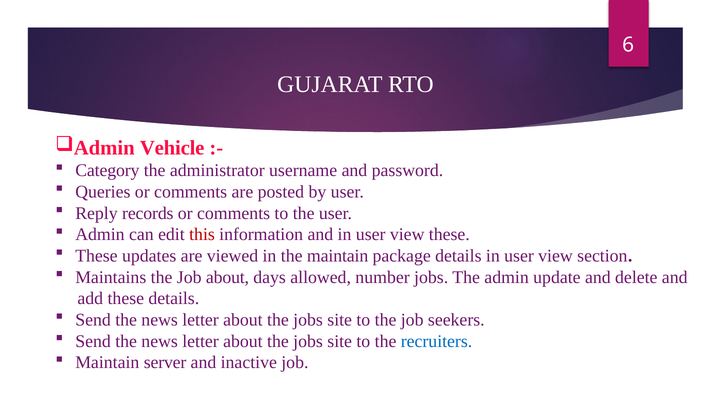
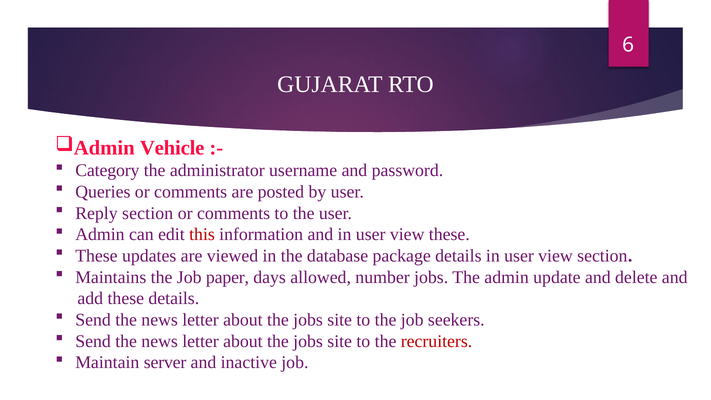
Reply records: records -> section (148, 213)
the maintain: maintain -> database (338, 256)
Job about: about -> paper (228, 277)
recruiters colour: blue -> red (437, 341)
